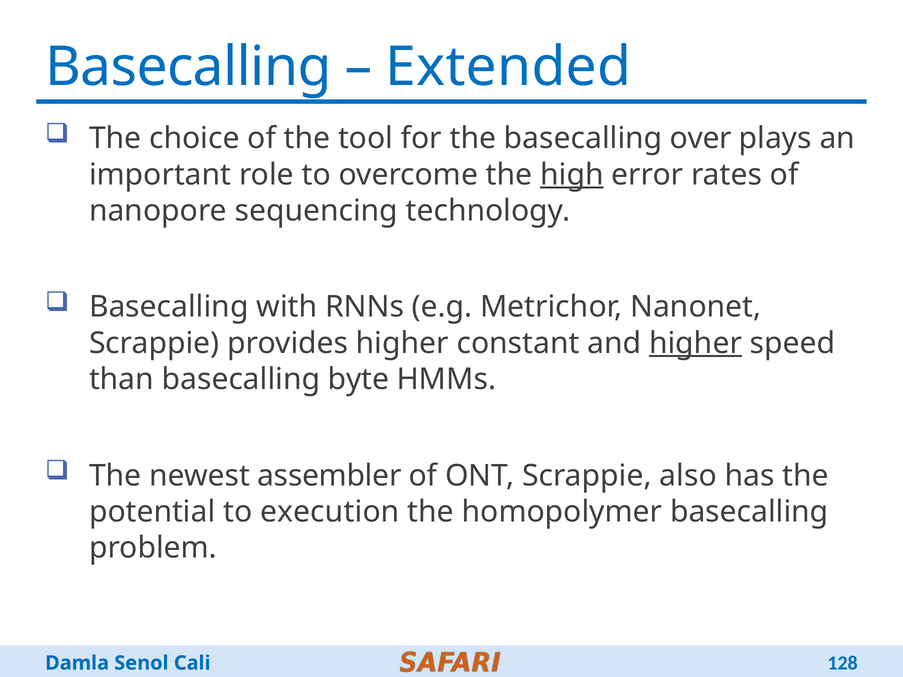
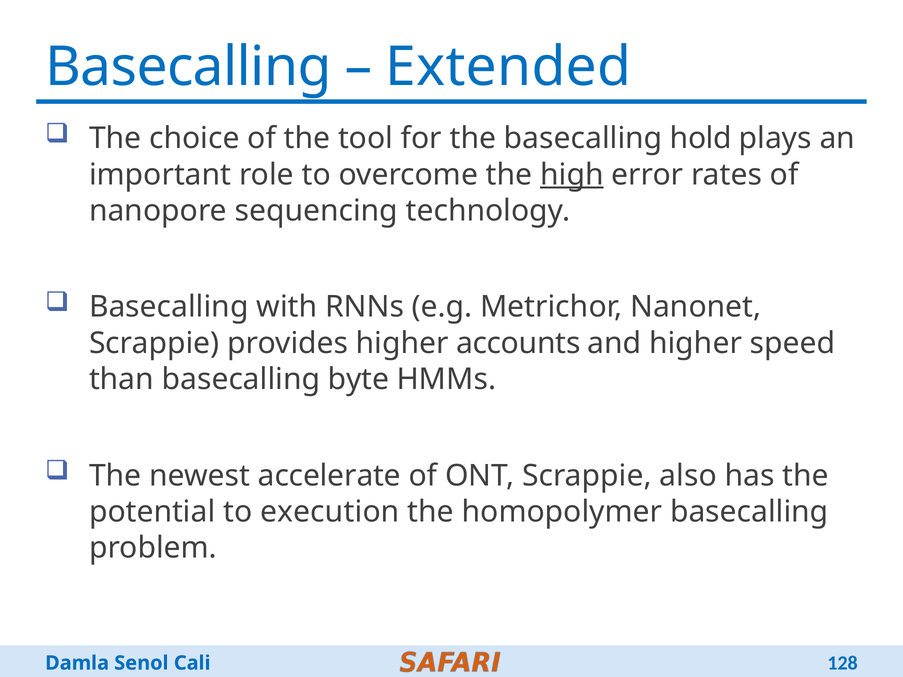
over: over -> hold (701, 139)
constant: constant -> accounts (518, 343)
higher underline: present -> none (696, 343)
assembler: assembler -> accelerate (329, 476)
